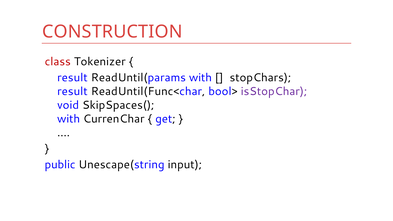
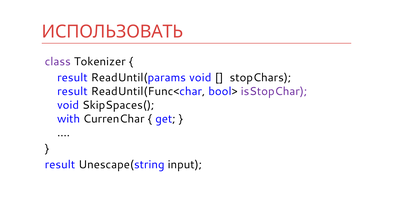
CONSTRUCTION: CONSTRUCTION -> ИСПОЛЬЗОВАТЬ (113, 32)
class colour: red -> purple (58, 62)
ReadUntil(params with: with -> void (200, 78)
public: public -> result (60, 165)
